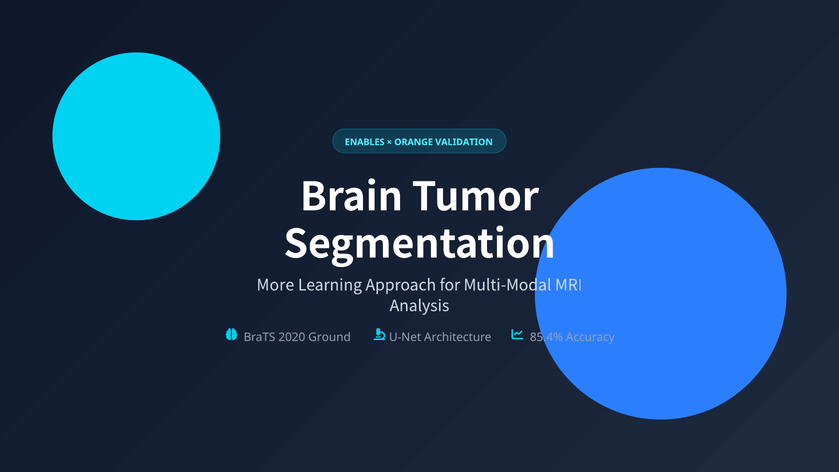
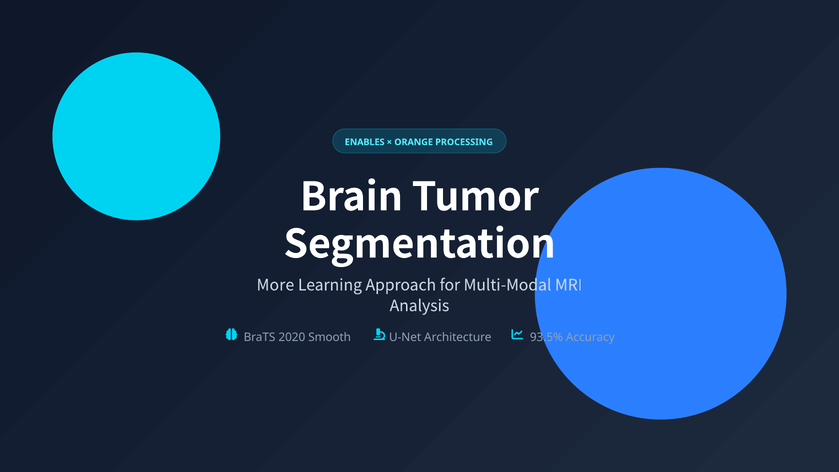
VALIDATION: VALIDATION -> PROCESSING (464, 142)
Ground: Ground -> Smooth (330, 337)
85.4%: 85.4% -> 93.5% (546, 337)
